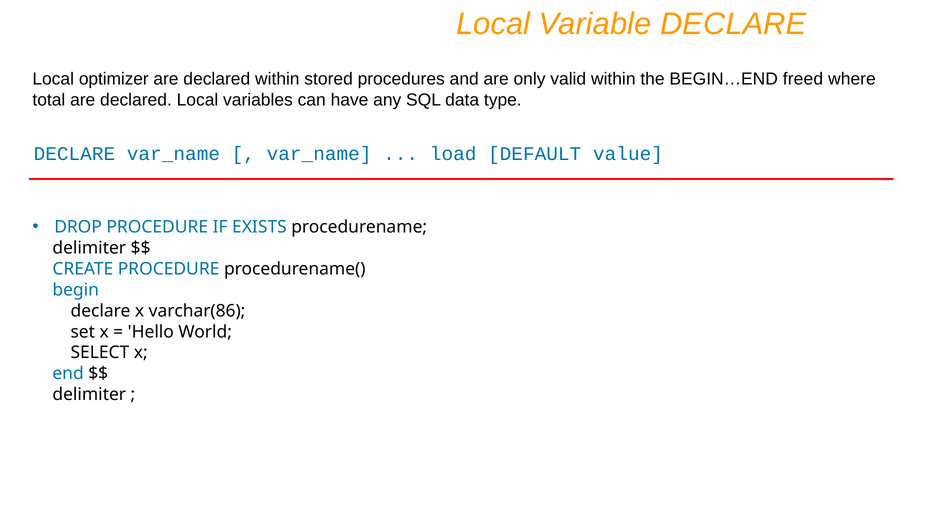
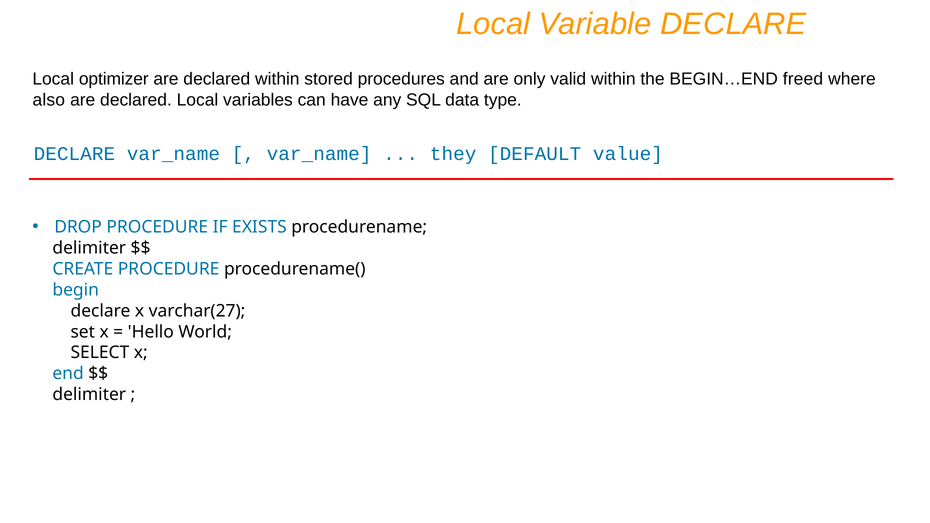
total: total -> also (49, 100)
load: load -> they (453, 154)
varchar(86: varchar(86 -> varchar(27 (197, 311)
